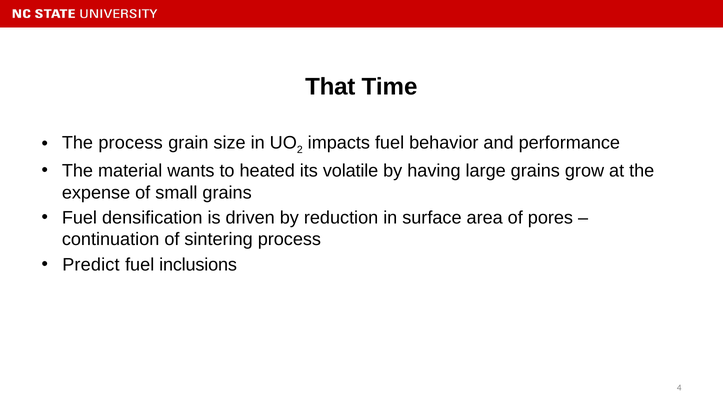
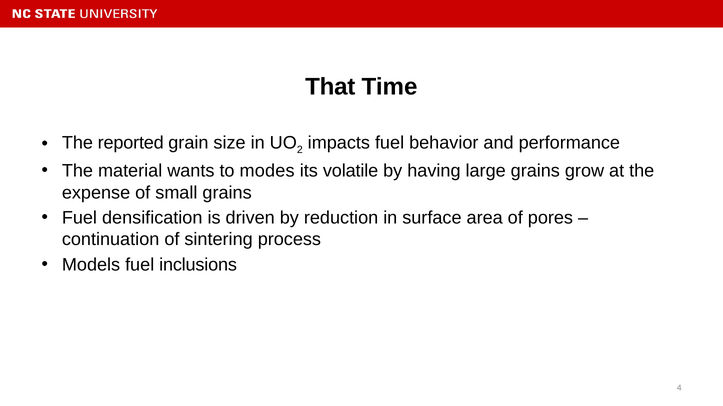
The process: process -> reported (131, 143)
heated: heated -> modes (267, 171)
Predict: Predict -> Models (91, 265)
